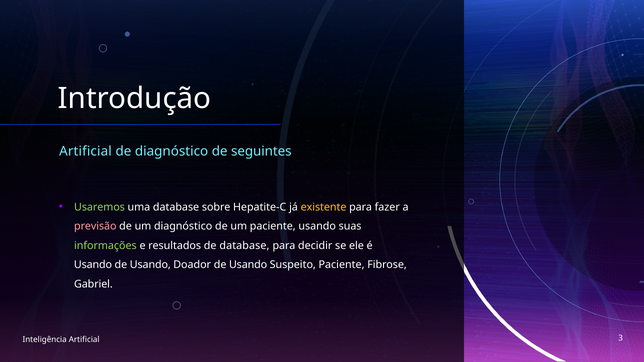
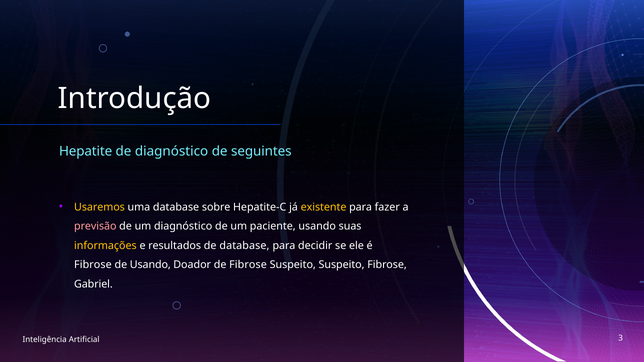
Artificial: Artificial -> Hepatite (86, 152)
Usaremos colour: light green -> yellow (99, 207)
informações colour: light green -> yellow (105, 246)
Usando: Usando -> Fibrose (93, 265)
Doador de Usando: Usando -> Fibrose (248, 265)
Suspeito Paciente: Paciente -> Suspeito (342, 265)
